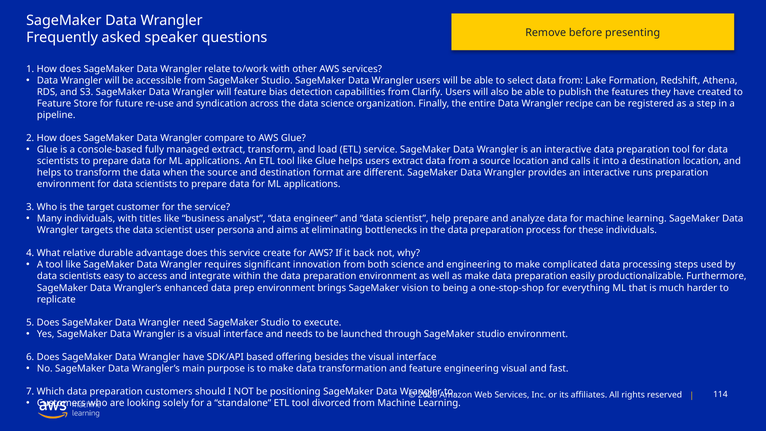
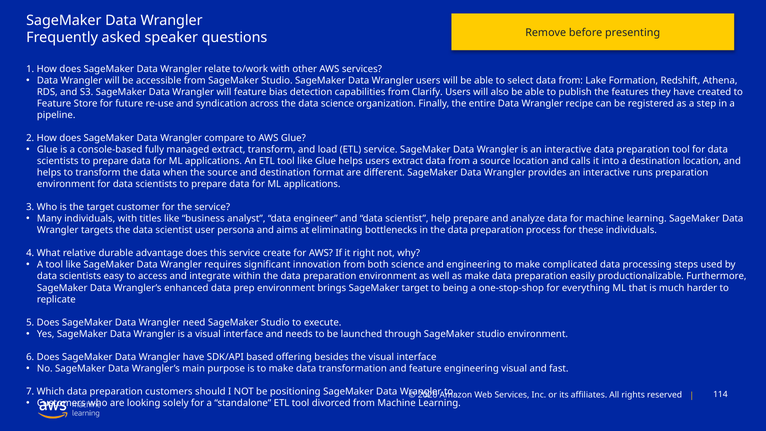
back: back -> right (364, 253)
SageMaker vision: vision -> target (415, 288)
